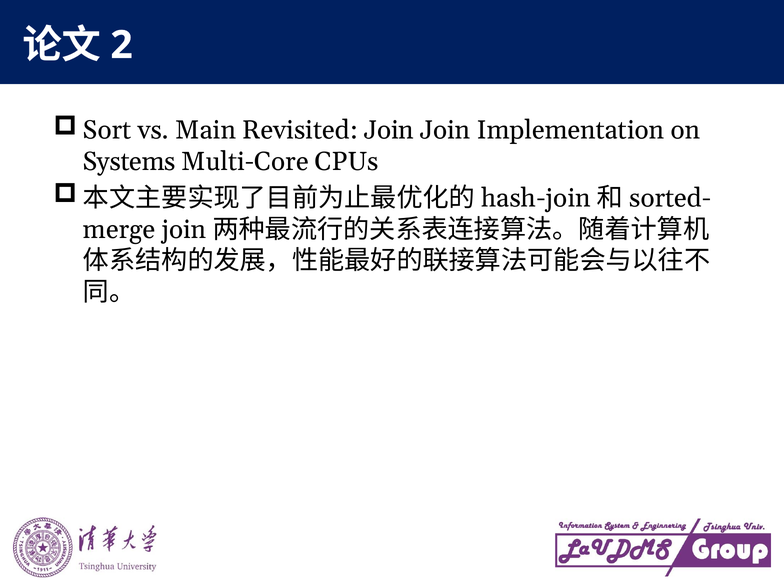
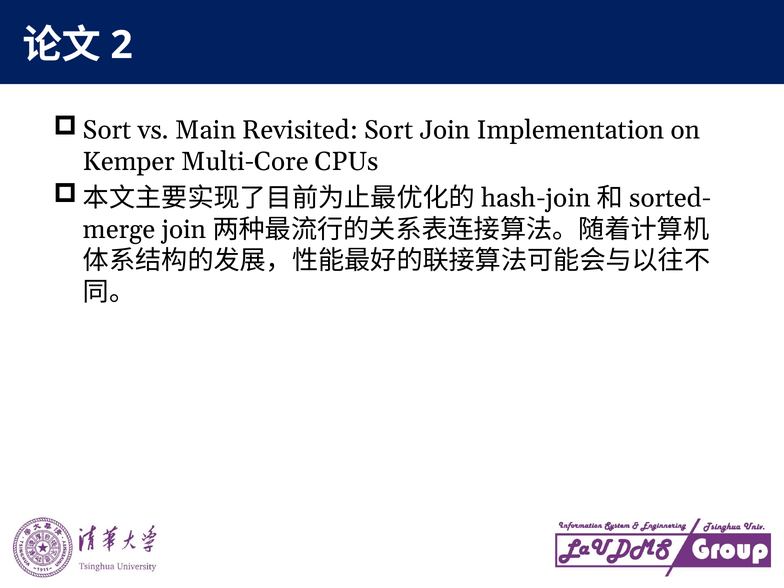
Revisited Join: Join -> Sort (389, 130)
Systems: Systems -> Kemper (129, 162)
